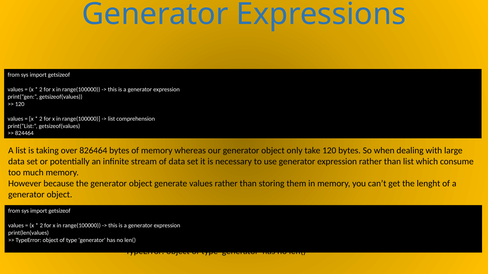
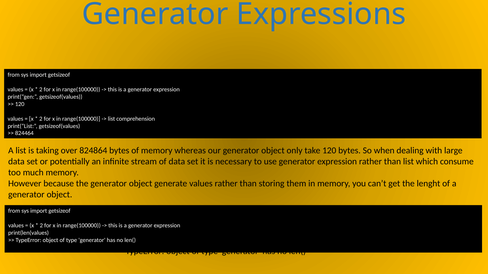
826464: 826464 -> 824864 (93, 151)
